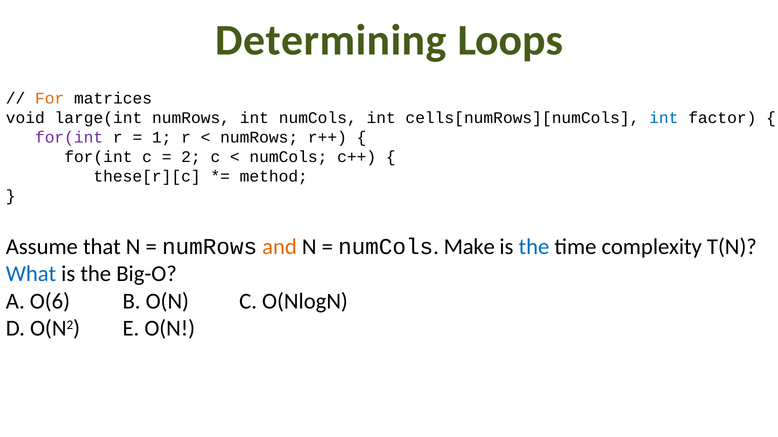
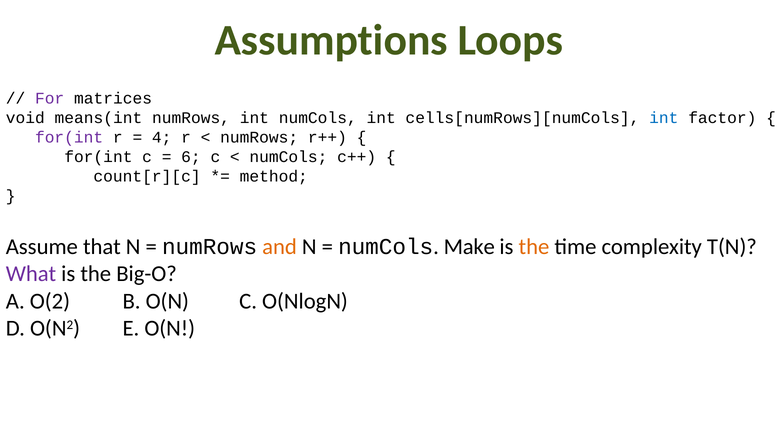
Determining: Determining -> Assumptions (331, 40)
For colour: orange -> purple (50, 99)
large(int: large(int -> means(int (98, 118)
1: 1 -> 4 (162, 138)
2: 2 -> 6 (191, 157)
these[r][c: these[r][c -> count[r][c (147, 177)
the colour: blue -> orange (534, 247)
What colour: blue -> purple (31, 274)
O(6: O(6 -> O(2 (50, 302)
